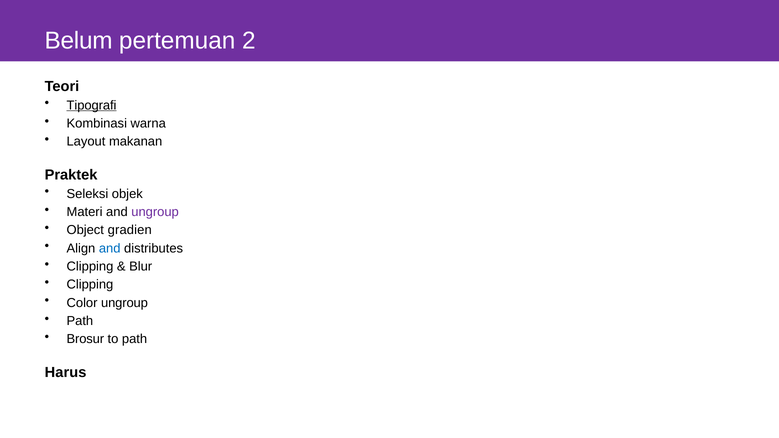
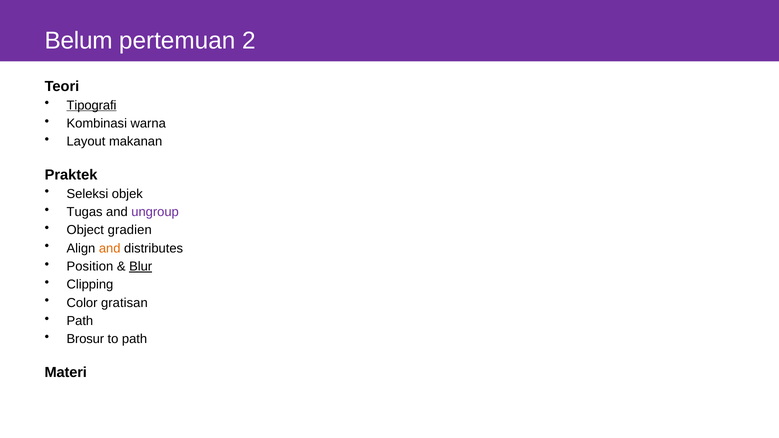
Materi: Materi -> Tugas (85, 212)
and colour: blue -> orange (110, 248)
Clipping: Clipping -> Position (90, 267)
Blur underline: none -> present (141, 267)
Color ungroup: ungroup -> gratisan (124, 303)
Harus: Harus -> Materi (66, 373)
